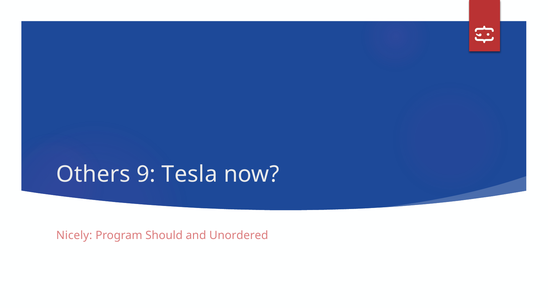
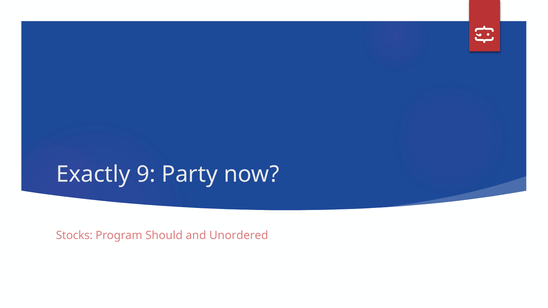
Others: Others -> Exactly (93, 174)
Tesla: Tesla -> Party (190, 174)
Nicely: Nicely -> Stocks (74, 236)
